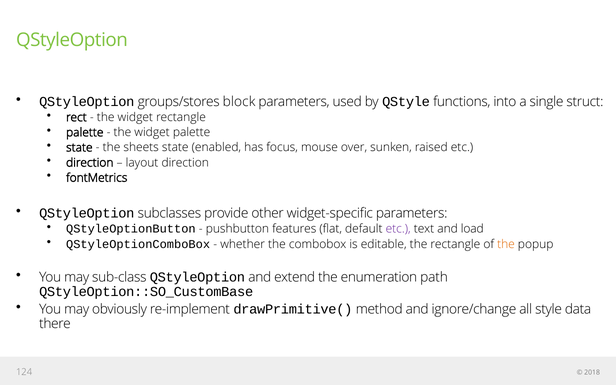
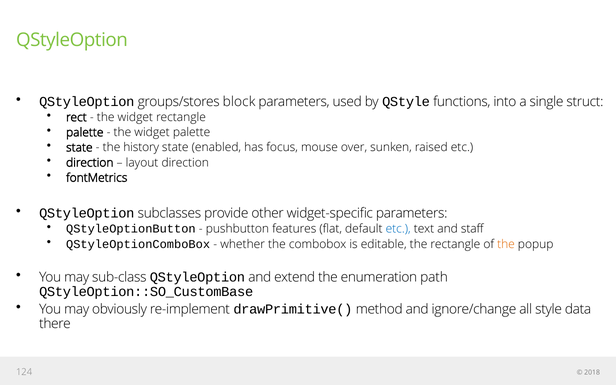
sheets: sheets -> history (141, 148)
etc colour: purple -> blue (398, 229)
load: load -> staff (472, 229)
